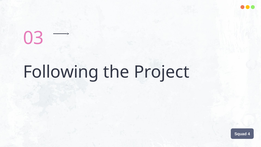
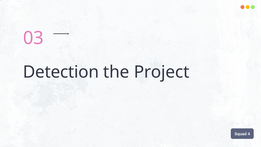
Following: Following -> Detection (61, 72)
